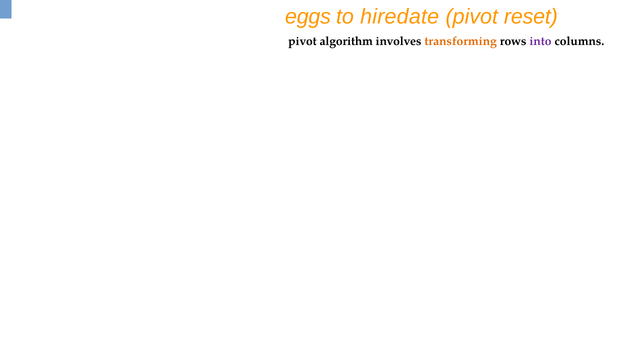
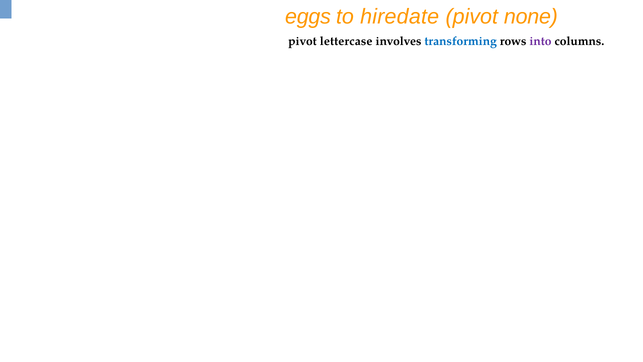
reset: reset -> none (531, 17)
algorithm: algorithm -> lettercase (346, 41)
transforming colour: orange -> blue (461, 41)
